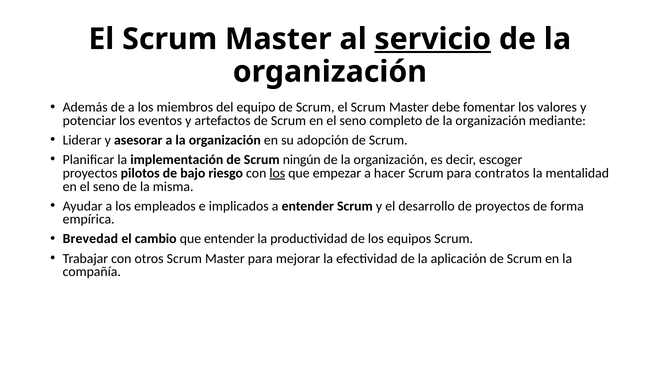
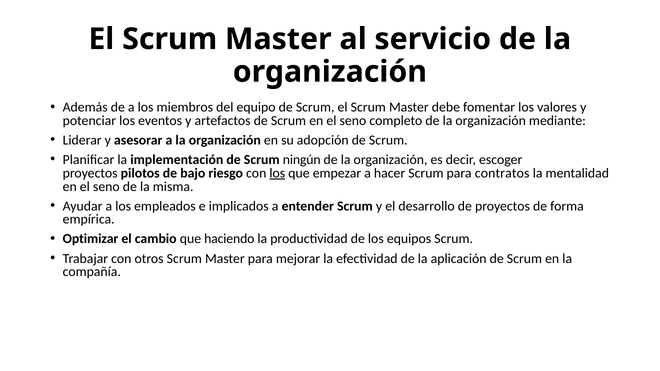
servicio underline: present -> none (433, 39)
Brevedad: Brevedad -> Optimizar (91, 239)
que entender: entender -> haciendo (229, 239)
